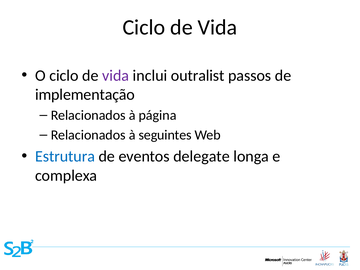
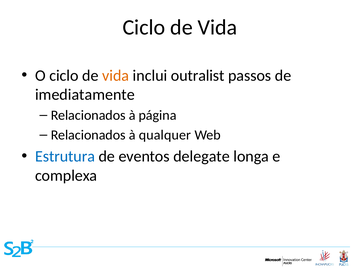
vida colour: purple -> orange (116, 75)
implementação: implementação -> imediatamente (85, 95)
seguintes: seguintes -> qualquer (165, 135)
